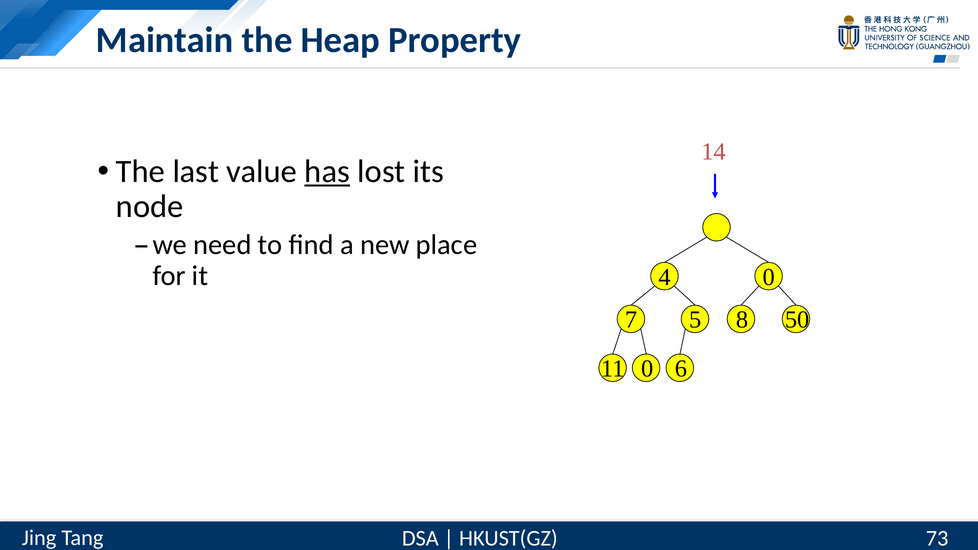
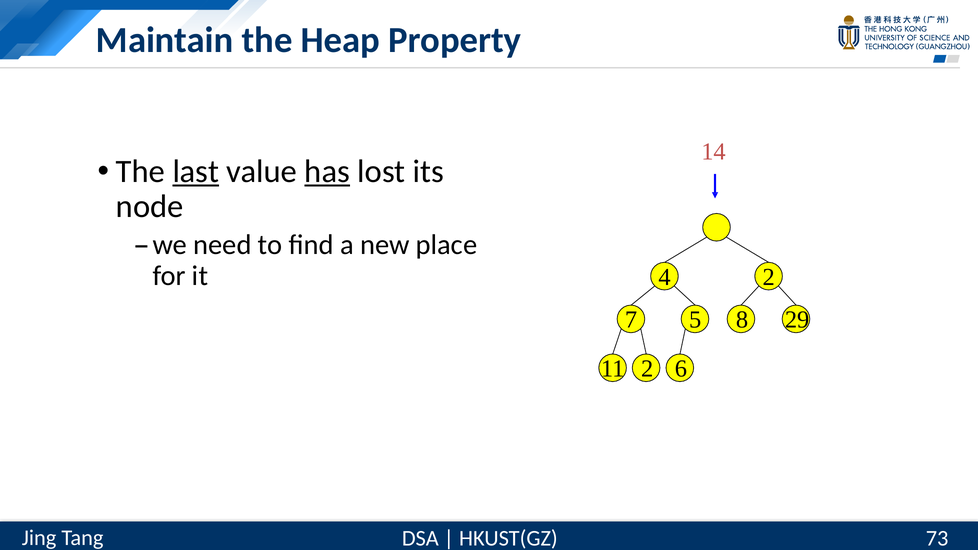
last underline: none -> present (196, 171)
it 0: 0 -> 2 (769, 277)
50: 50 -> 29 (797, 320)
11 0: 0 -> 2 (647, 369)
